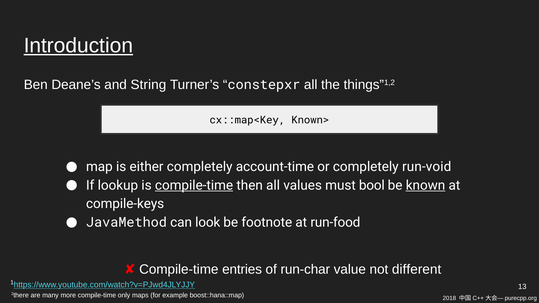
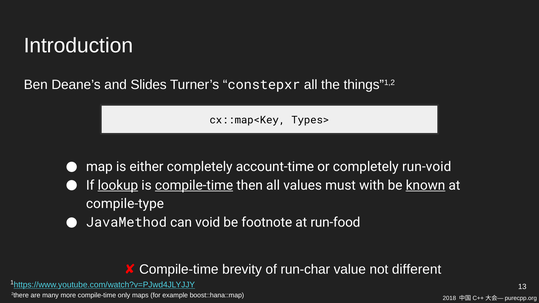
Introduction underline: present -> none (78, 46)
String: String -> Slides (149, 85)
Known>: Known> -> Types> (310, 120)
lookup underline: none -> present (118, 185)
bool: bool -> with (372, 185)
compile-keys: compile-keys -> compile-type (125, 204)
look: look -> void (208, 223)
entries: entries -> brevity (242, 270)
